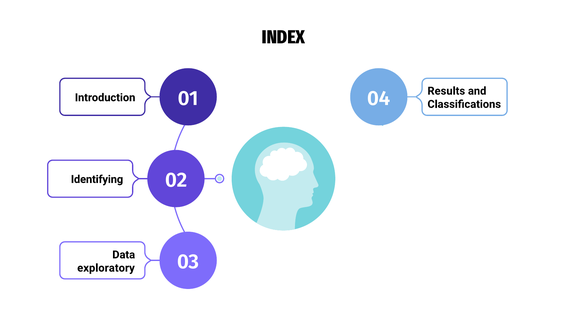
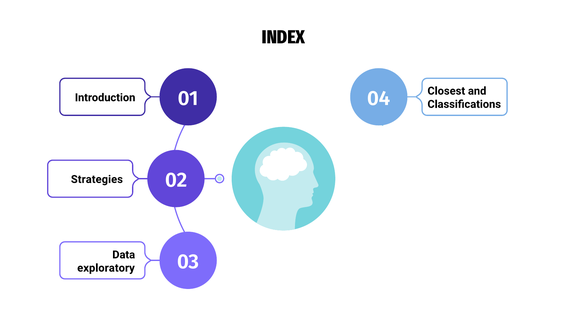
Results: Results -> Closest (446, 91)
Identifying: Identifying -> Strategies (97, 179)
